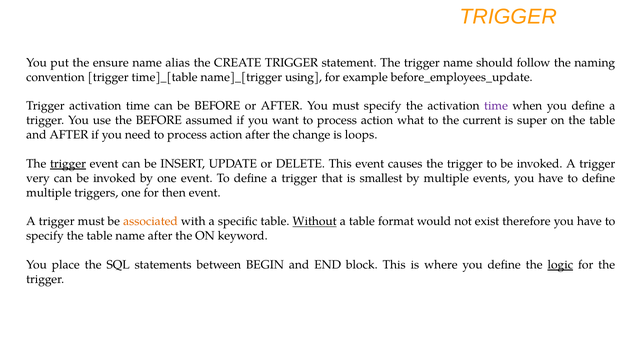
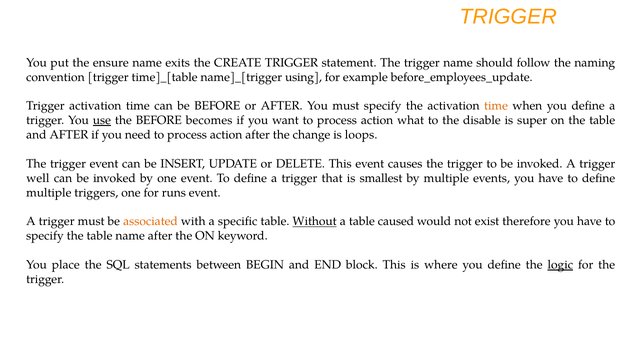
alias: alias -> exits (178, 63)
time colour: purple -> orange (496, 106)
use underline: none -> present (102, 120)
assumed: assumed -> becomes (209, 120)
current: current -> disable (482, 120)
trigger underline: present -> none (68, 164)
very: very -> well (38, 178)
then: then -> runs (174, 193)
format: format -> caused (396, 222)
